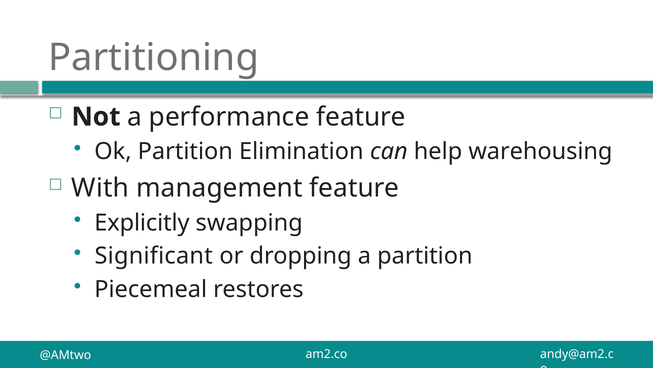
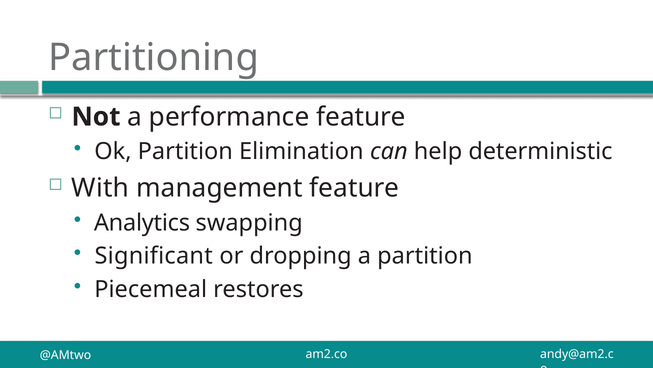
warehousing: warehousing -> deterministic (540, 151)
Explicitly: Explicitly -> Analytics (142, 222)
